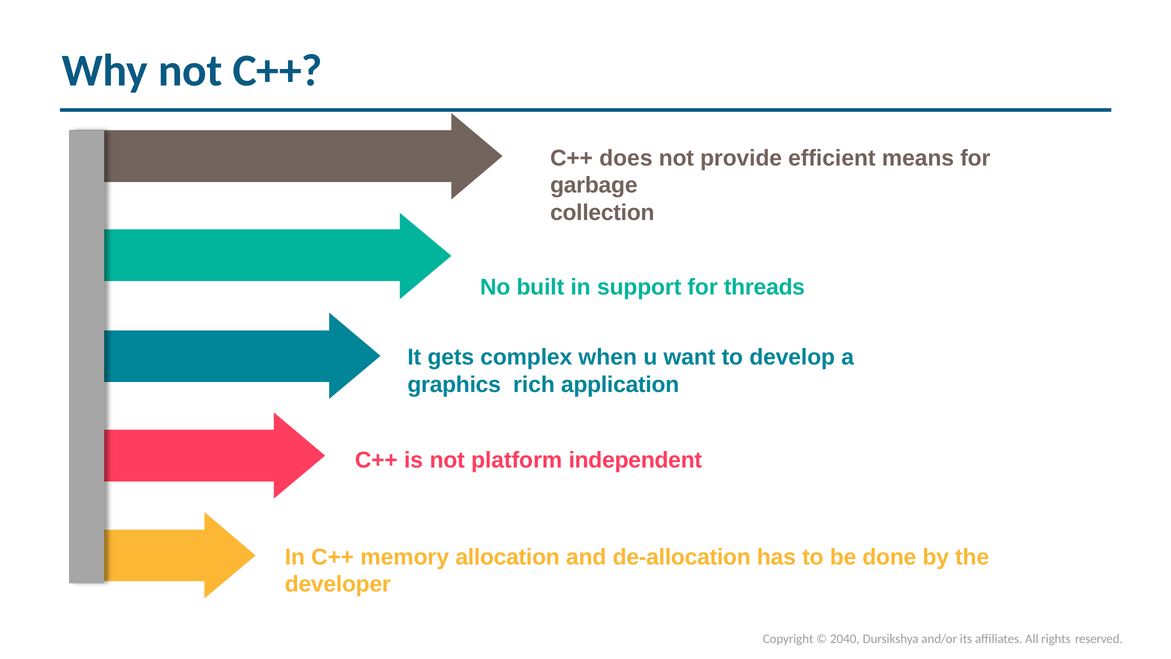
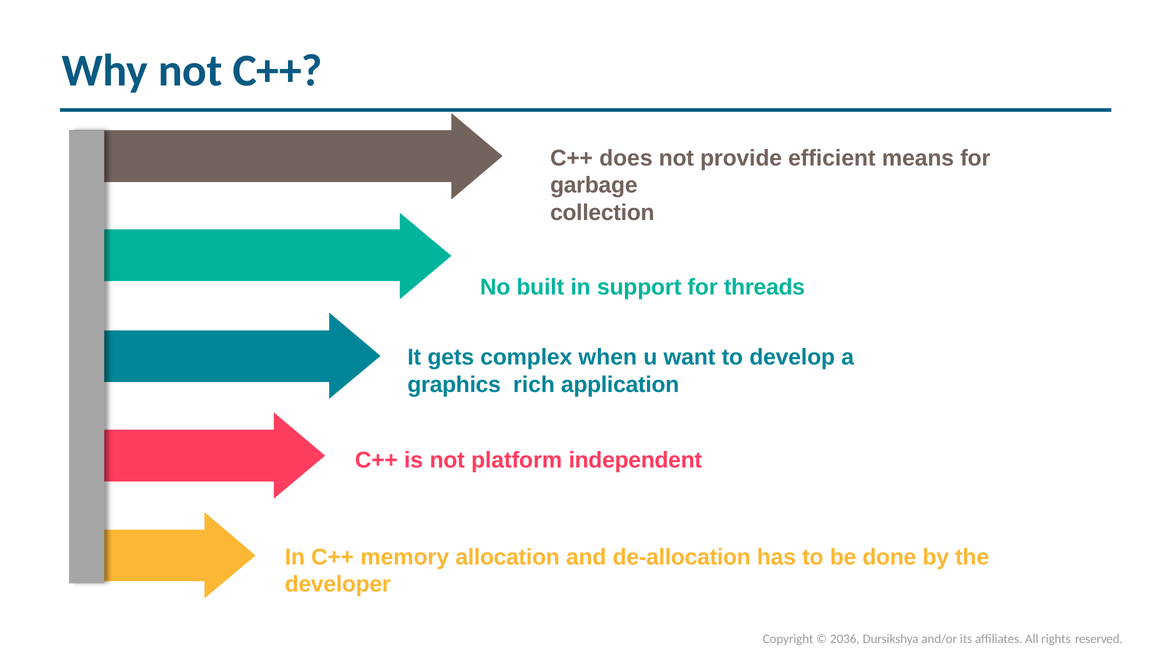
2040: 2040 -> 2036 (845, 639)
